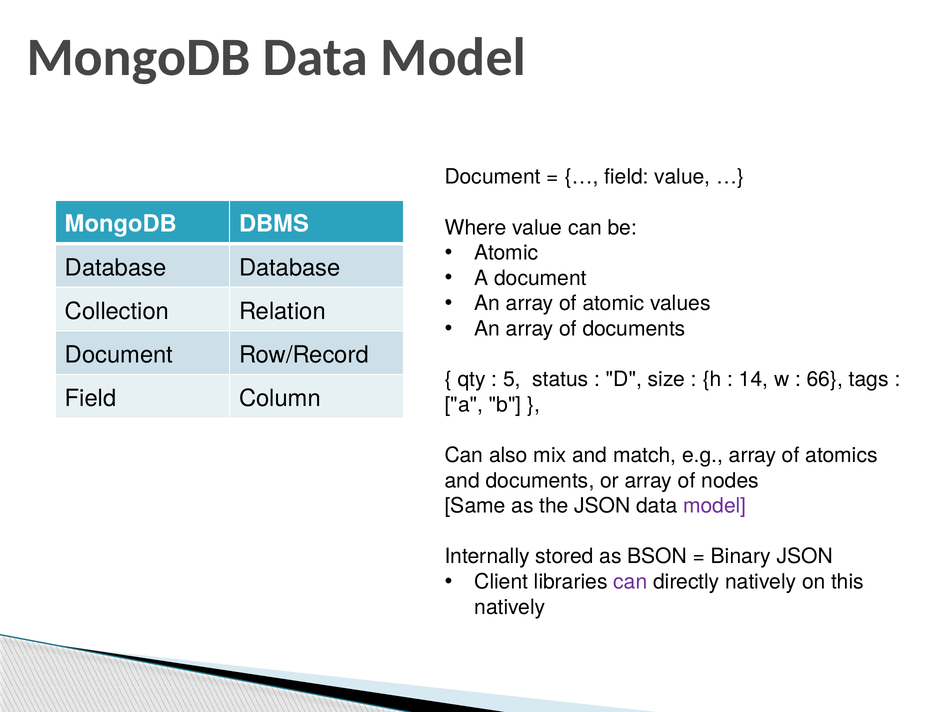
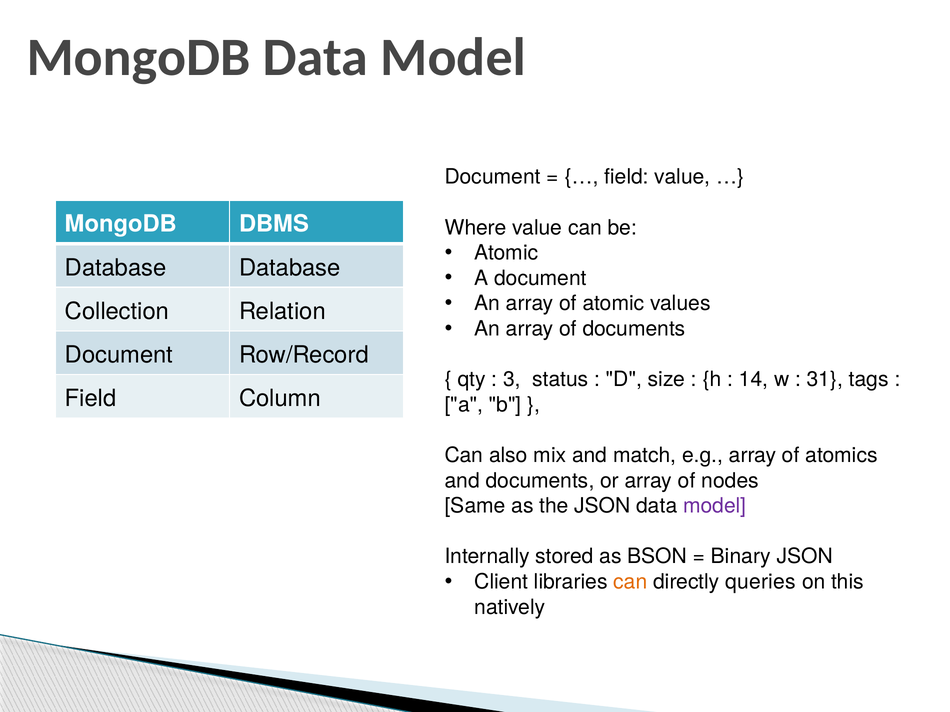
5: 5 -> 3 (512, 380)
66: 66 -> 31 (825, 380)
can colour: purple -> orange (630, 582)
directly natively: natively -> queries (761, 582)
